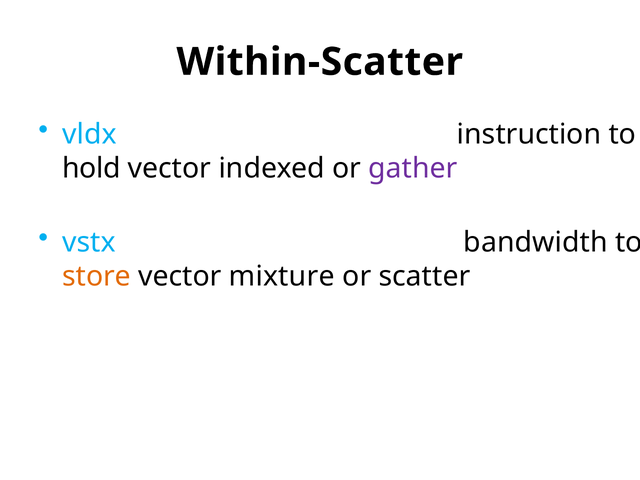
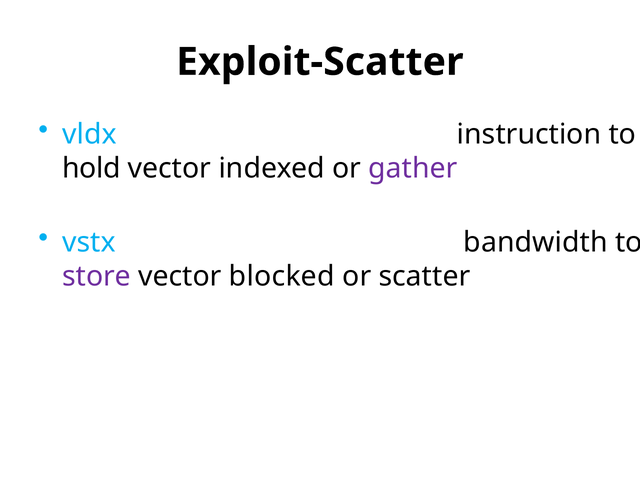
Within-Scatter: Within-Scatter -> Exploit-Scatter (320, 62)
store colour: orange -> purple (97, 277)
mixture: mixture -> blocked (282, 277)
